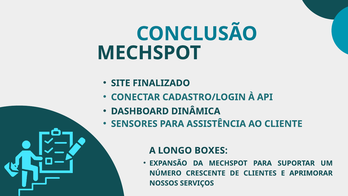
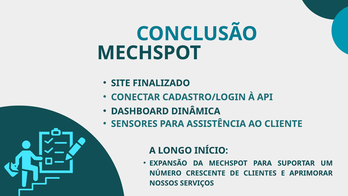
BOXES: BOXES -> INÍCIO (211, 150)
